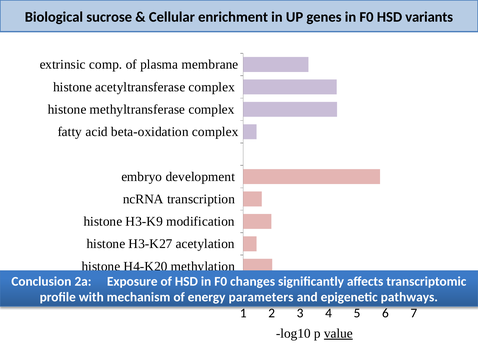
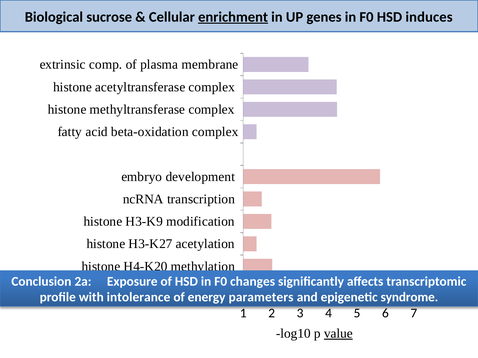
enrichment underline: none -> present (233, 17)
variants: variants -> induces (429, 17)
mechanism: mechanism -> intolerance (139, 298)
pathways: pathways -> syndrome (409, 298)
